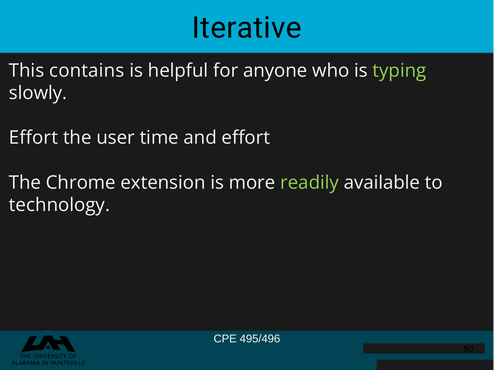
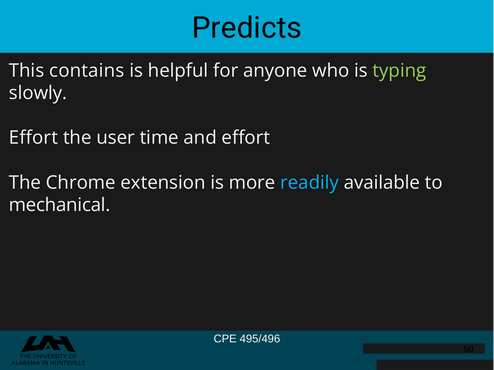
Iterative: Iterative -> Predicts (247, 28)
readily colour: light green -> light blue (310, 183)
technology: technology -> mechanical (60, 205)
